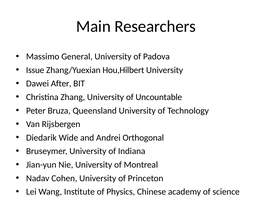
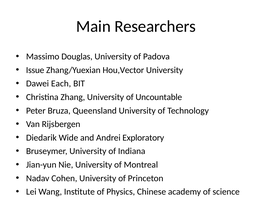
General: General -> Douglas (77, 57)
Hou,Hilbert: Hou,Hilbert -> Hou,Vector (123, 70)
After: After -> Each (61, 84)
Orthogonal: Orthogonal -> Exploratory (143, 138)
